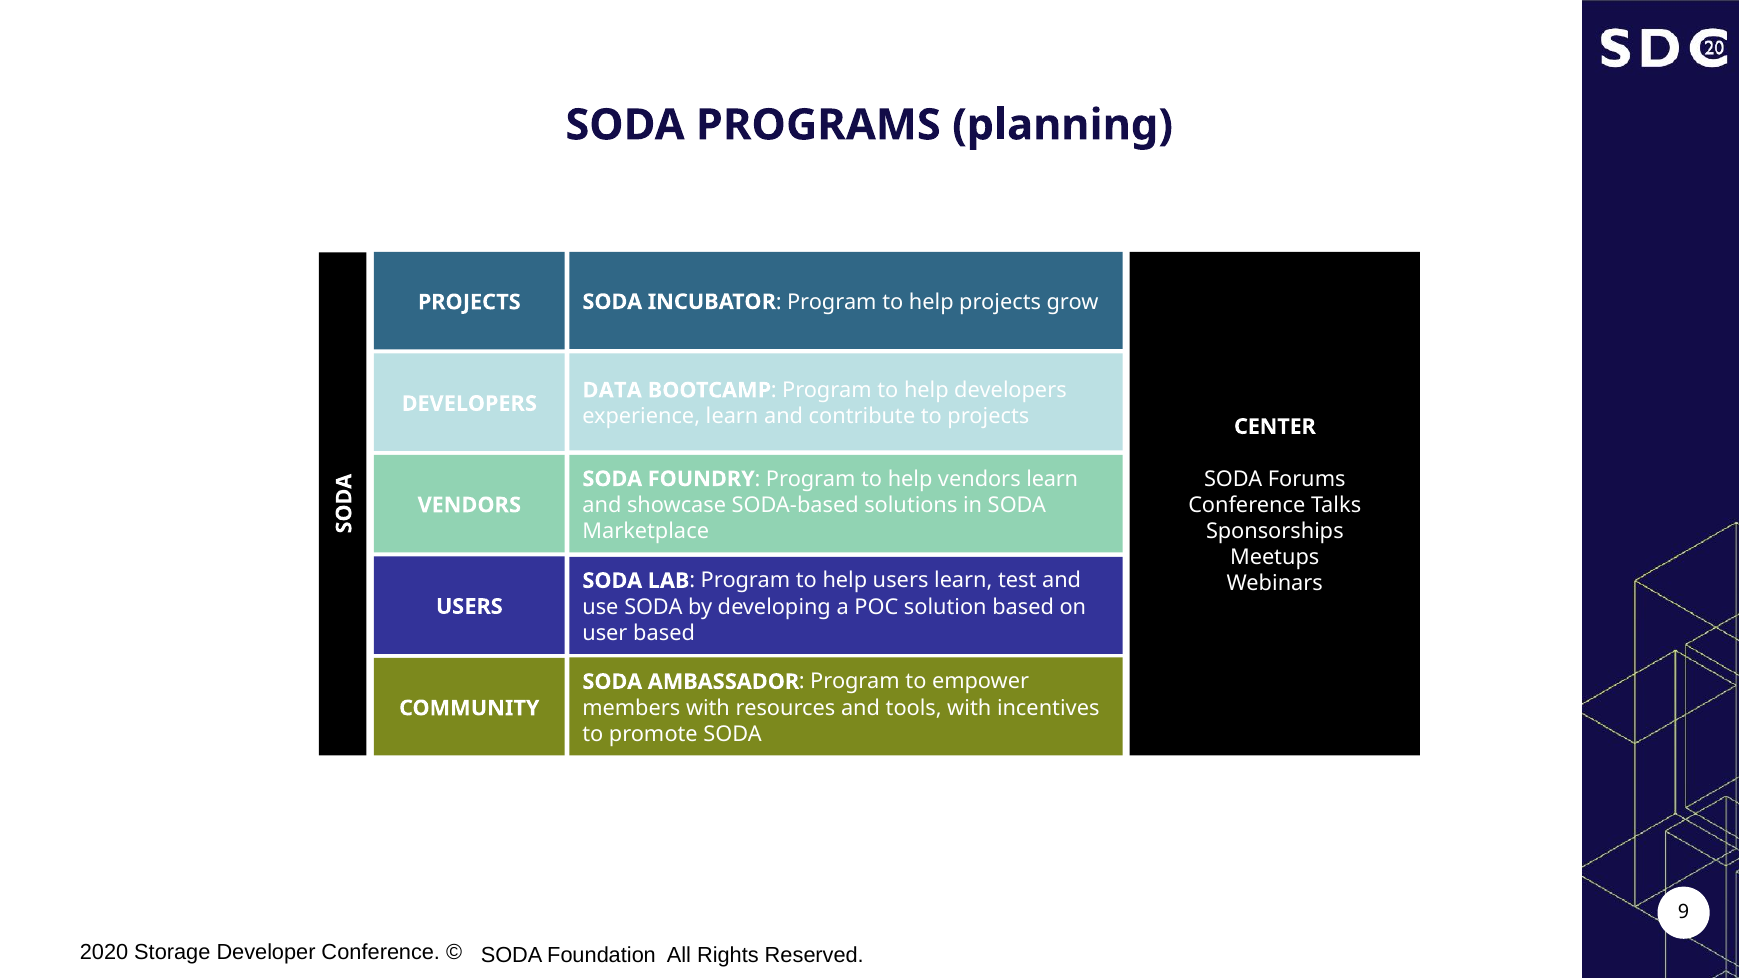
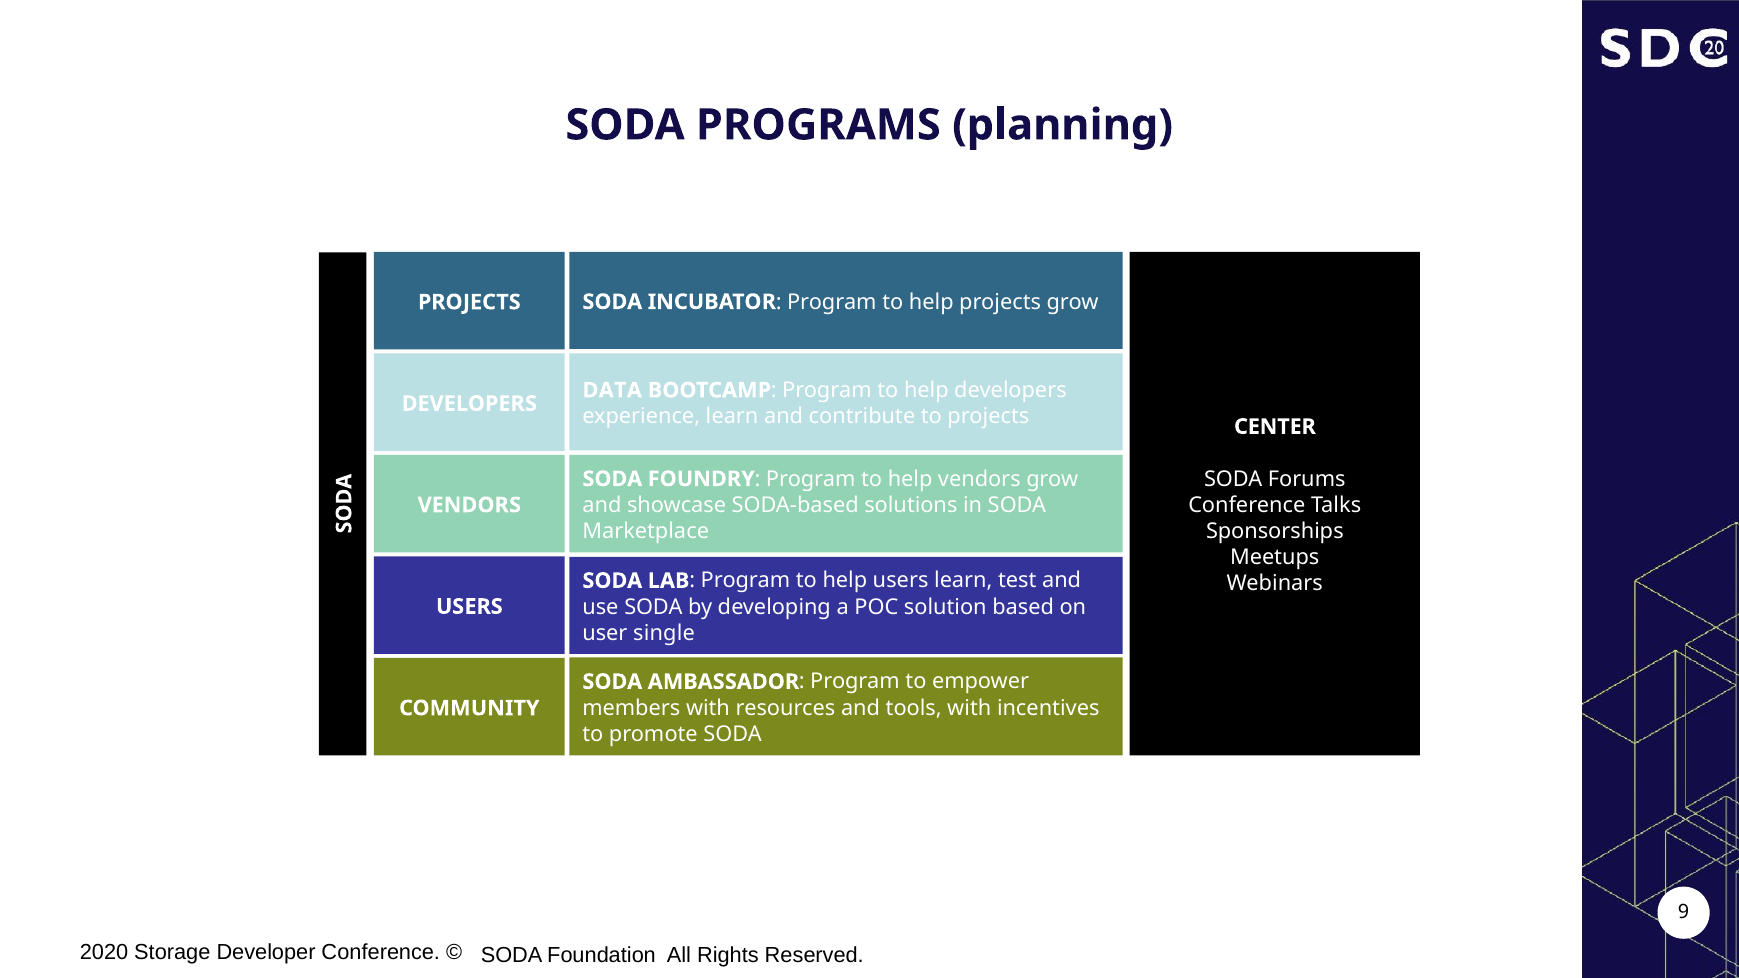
vendors learn: learn -> grow (1052, 479)
user based: based -> single (664, 633)
